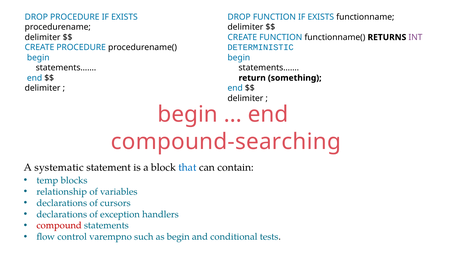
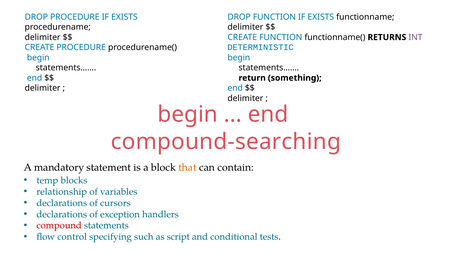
systematic: systematic -> mandatory (59, 168)
that colour: blue -> orange (188, 168)
varempno: varempno -> specifying (111, 237)
as begin: begin -> script (178, 237)
